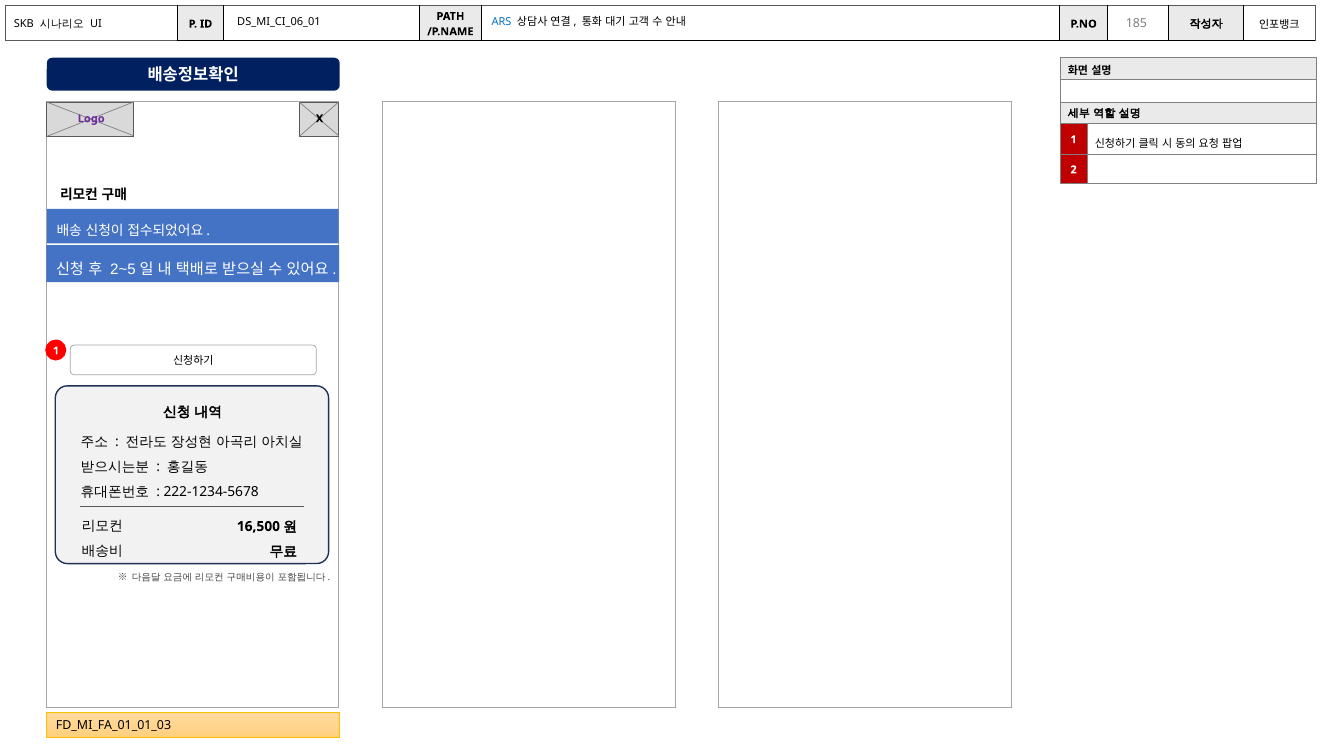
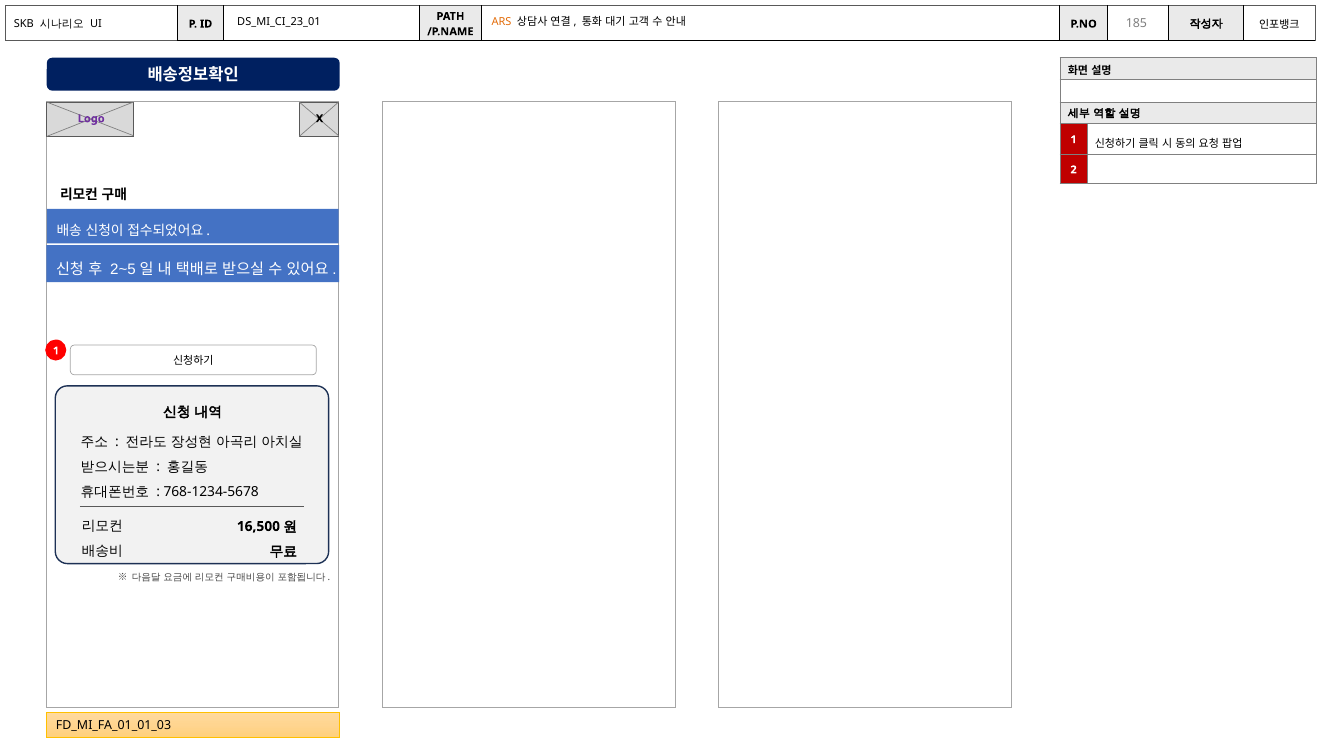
DS_MI_CI_06_01: DS_MI_CI_06_01 -> DS_MI_CI_23_01 (279, 22)
ARS colour: blue -> orange (502, 22)
222-1234-5678: 222-1234-5678 -> 768-1234-5678 (211, 492)
